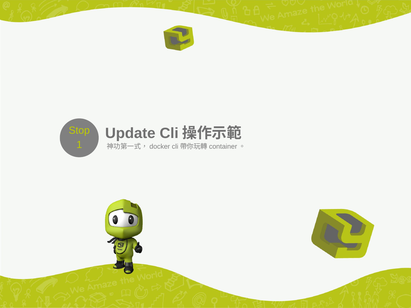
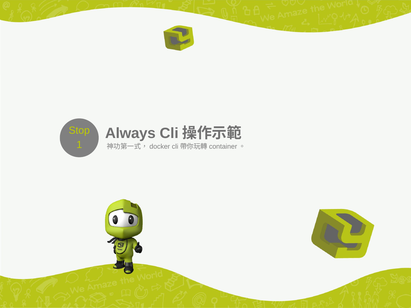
Update: Update -> Always (130, 133)
